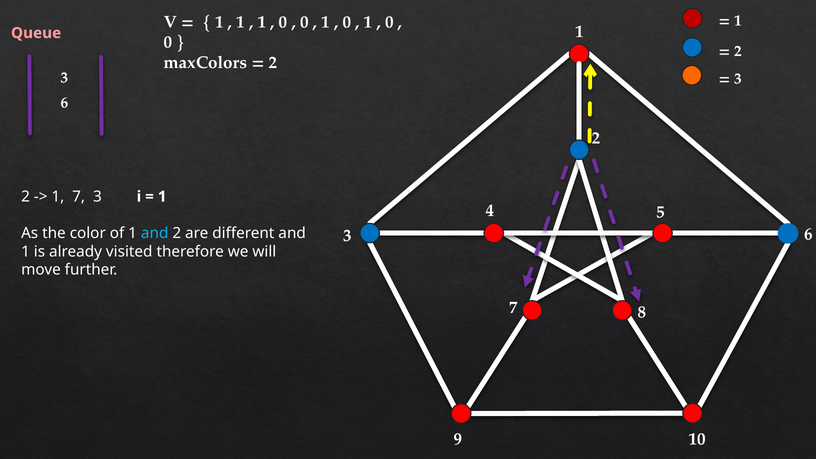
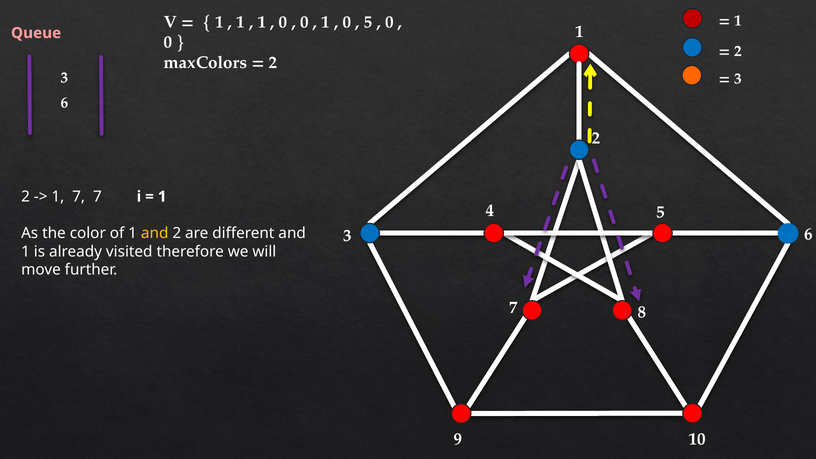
1: 1 -> 5 (368, 22)
7 3: 3 -> 7 (97, 196)
and colour: light blue -> yellow (155, 233)
